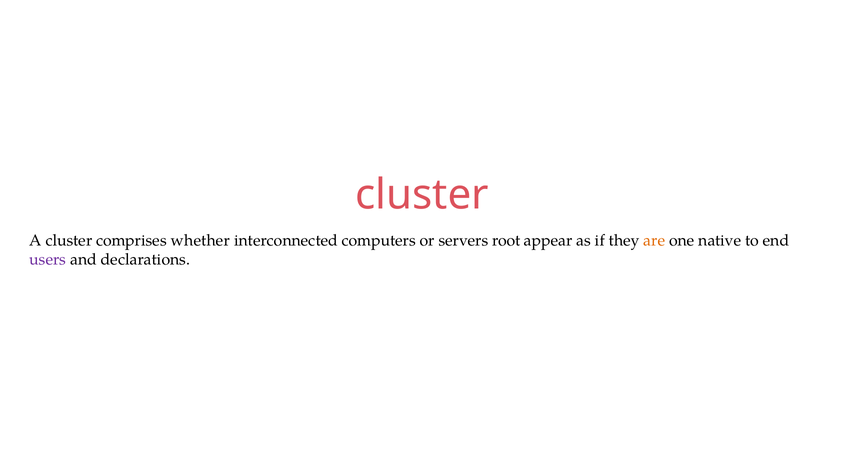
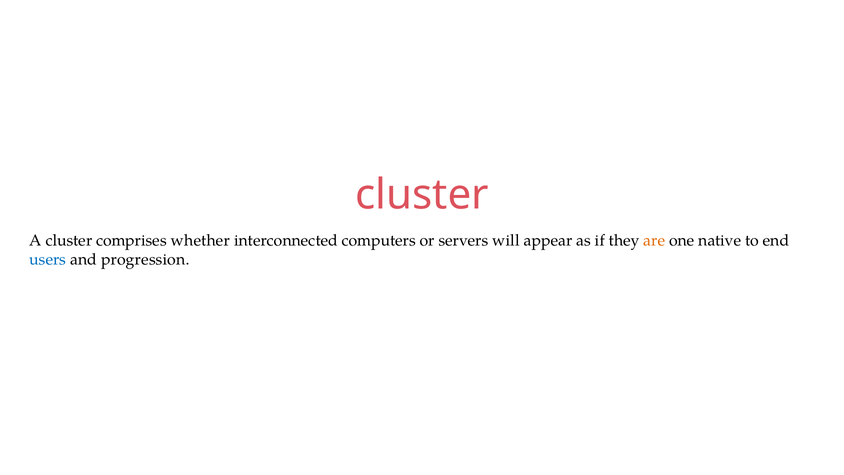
root: root -> will (506, 241)
users colour: purple -> blue (48, 260)
declarations: declarations -> progression (145, 260)
